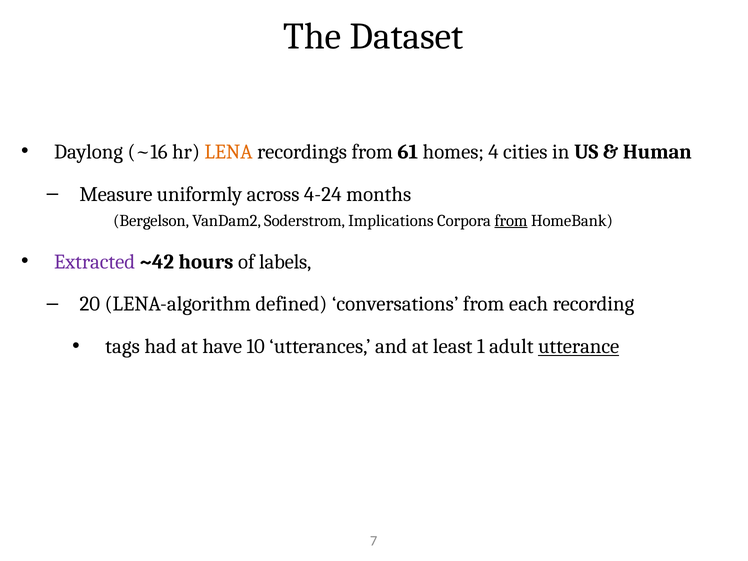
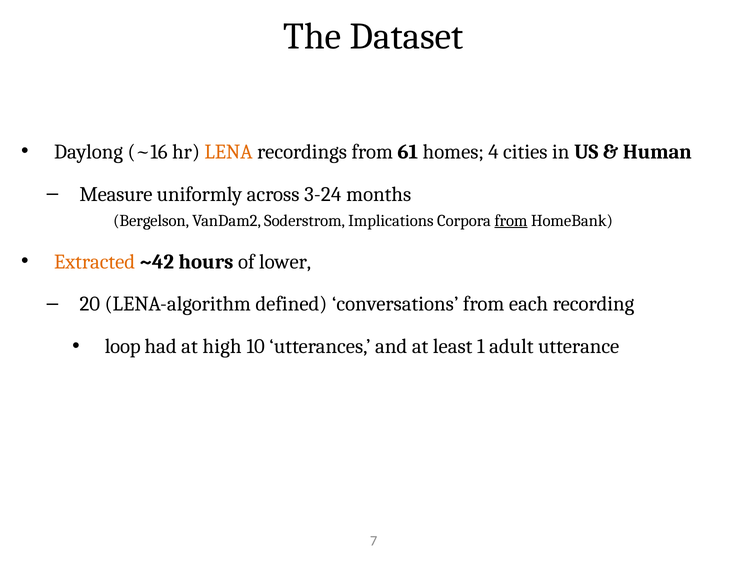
4-24: 4-24 -> 3-24 (323, 194)
Extracted colour: purple -> orange (95, 262)
labels: labels -> lower (285, 262)
tags: tags -> loop (123, 347)
have: have -> high (222, 347)
utterance underline: present -> none (579, 347)
